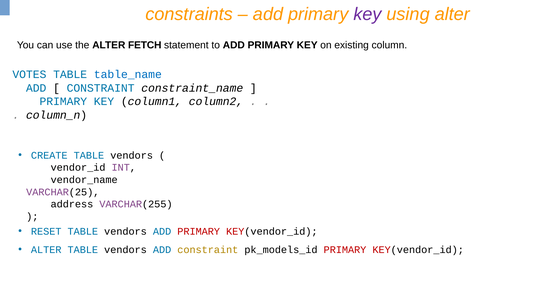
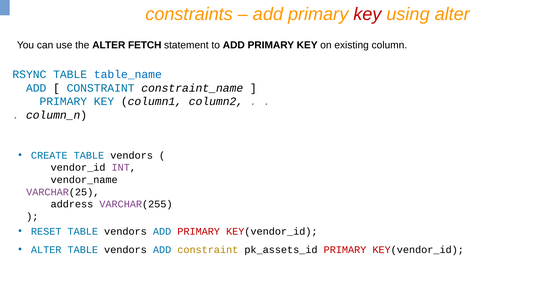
key colour: purple -> red (367, 14)
VOTES: VOTES -> RSYNC (29, 74)
pk_models_id: pk_models_id -> pk_assets_id (281, 250)
